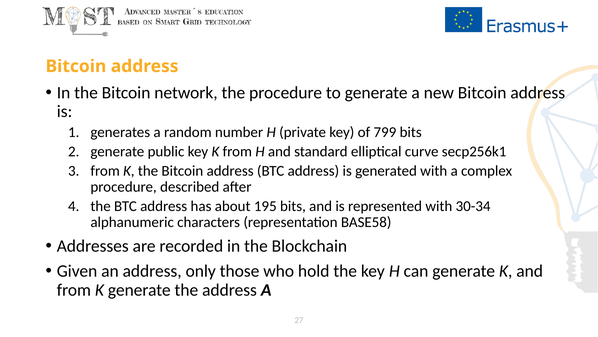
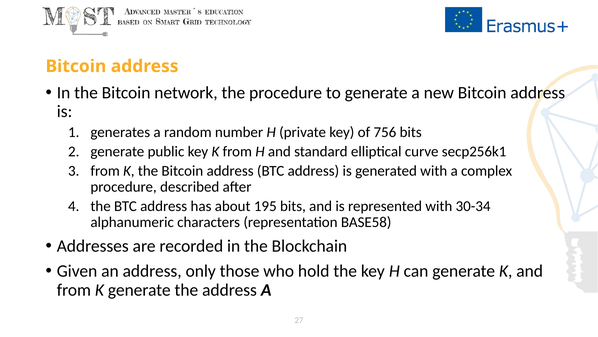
799: 799 -> 756 (385, 132)
